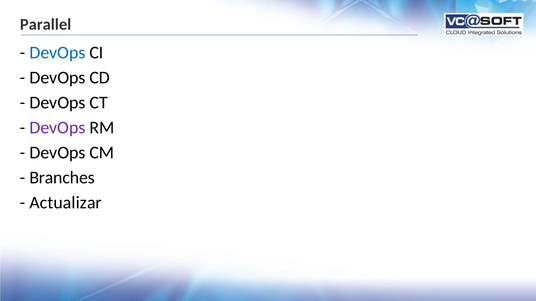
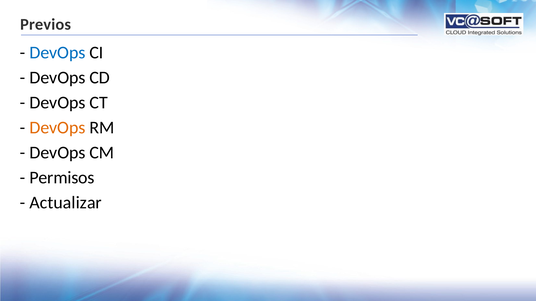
Parallel: Parallel -> Previos (46, 25)
DevOps colour: purple -> orange (57, 128)
Branches: Branches -> Permisos (62, 178)
